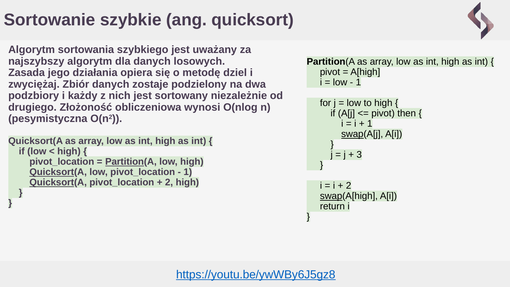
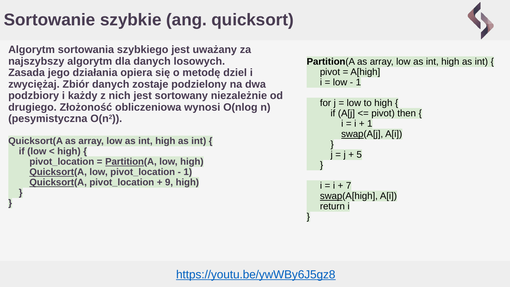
3: 3 -> 5 (359, 155)
2: 2 -> 9 (169, 182)
2: 2 -> 7 (349, 186)
